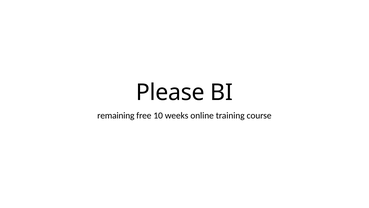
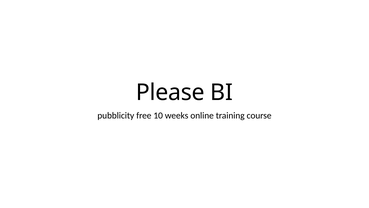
remaining: remaining -> pubblicity (116, 115)
